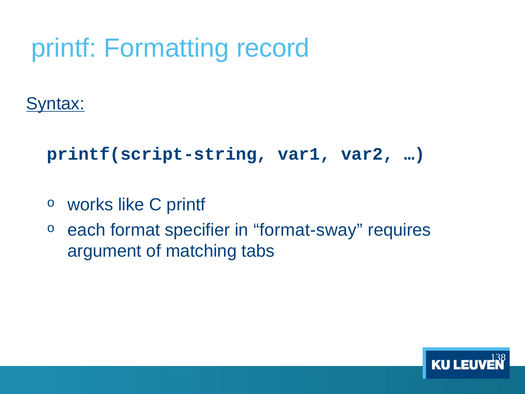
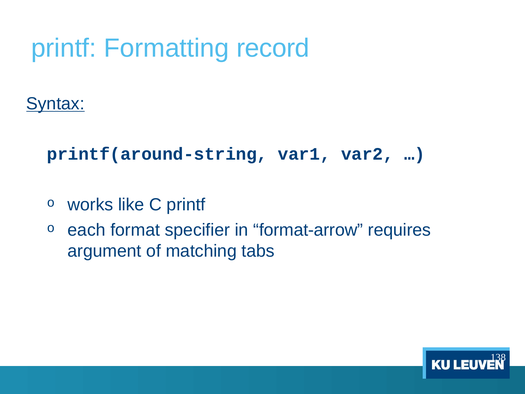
printf(script-string: printf(script-string -> printf(around-string (157, 154)
format-sway: format-sway -> format-arrow (308, 230)
